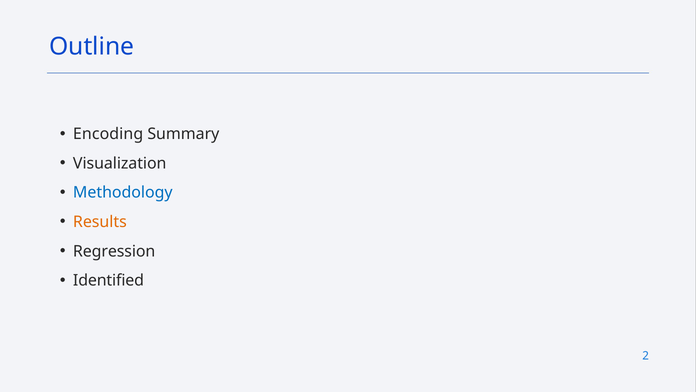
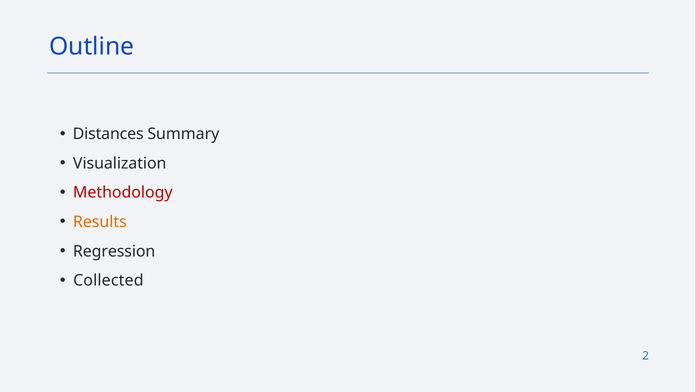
Encoding: Encoding -> Distances (108, 134)
Methodology colour: blue -> red (123, 192)
Identified: Identified -> Collected (108, 280)
